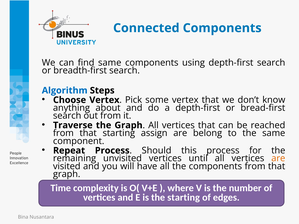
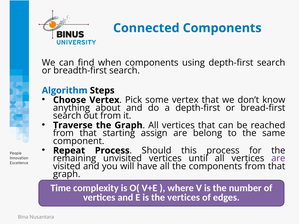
find same: same -> when (110, 63)
are colour: orange -> purple (278, 159)
the starting: starting -> vertices (184, 198)
